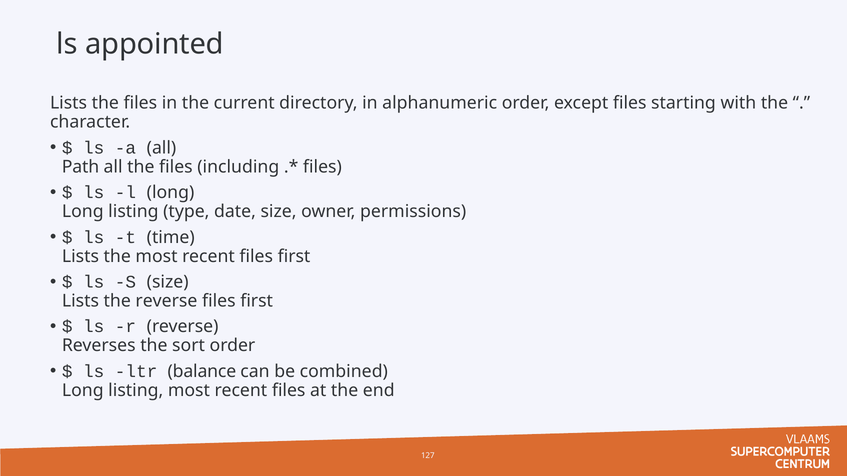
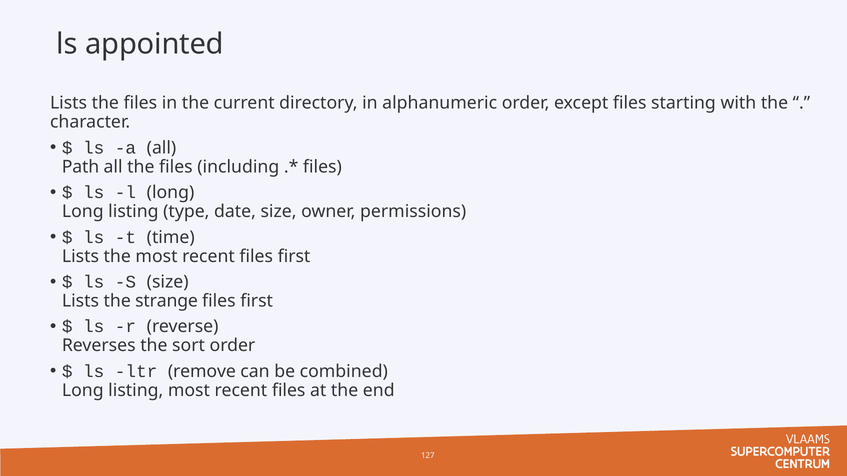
the reverse: reverse -> strange (167, 301)
balance: balance -> remove (202, 372)
